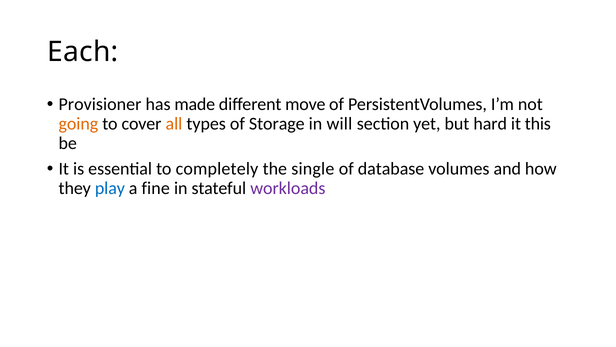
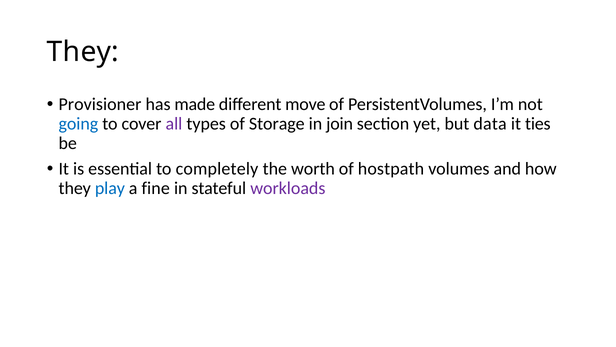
Each: Each -> They (83, 52)
going colour: orange -> blue (78, 124)
all colour: orange -> purple (174, 124)
will: will -> join (340, 124)
hard: hard -> data (490, 124)
this: this -> ties (538, 124)
single: single -> worth (313, 169)
database: database -> hostpath (391, 169)
